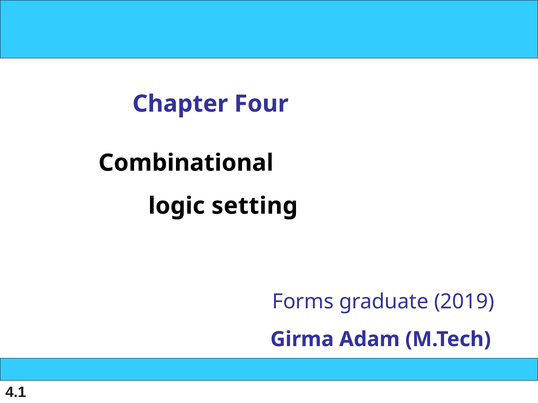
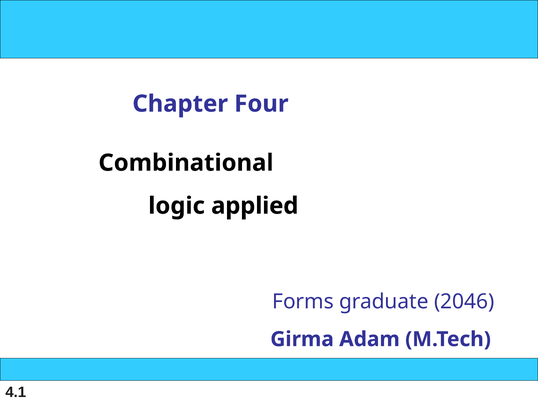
setting: setting -> applied (255, 206)
2019: 2019 -> 2046 (464, 302)
